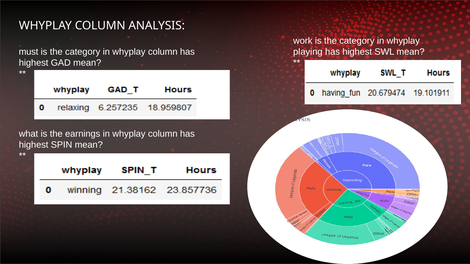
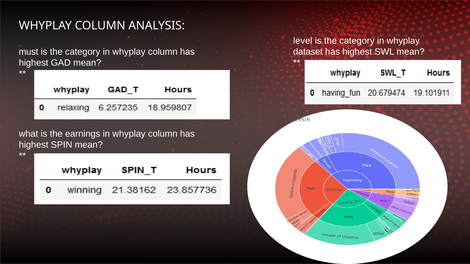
work: work -> level (303, 41)
playing: playing -> dataset (308, 52)
